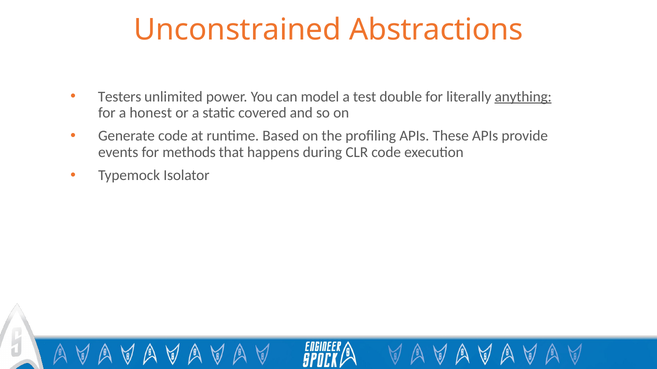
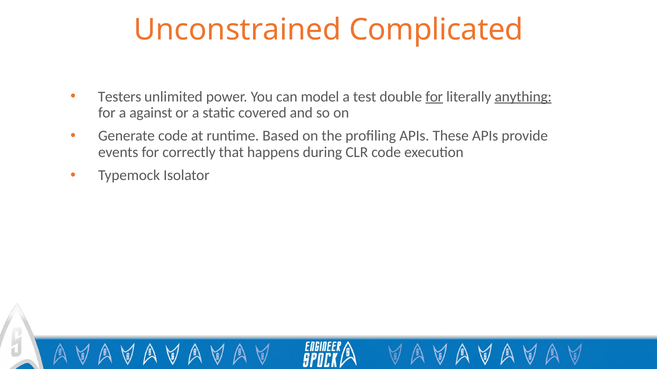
Abstractions: Abstractions -> Complicated (436, 30)
for underline: none -> present (434, 97)
honest: honest -> against (151, 113)
methods: methods -> correctly (189, 152)
